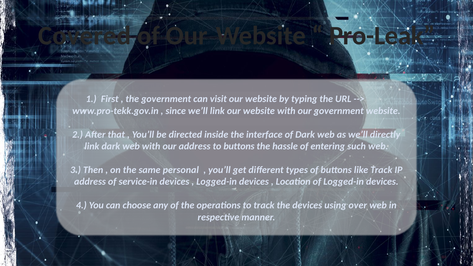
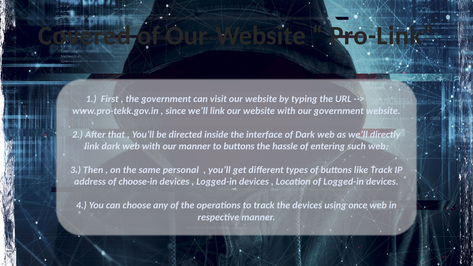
Pro-Leak: Pro-Leak -> Pro-Link (382, 36)
our address: address -> manner (195, 146)
service-in: service-in -> choose-in (138, 182)
over: over -> once (358, 205)
